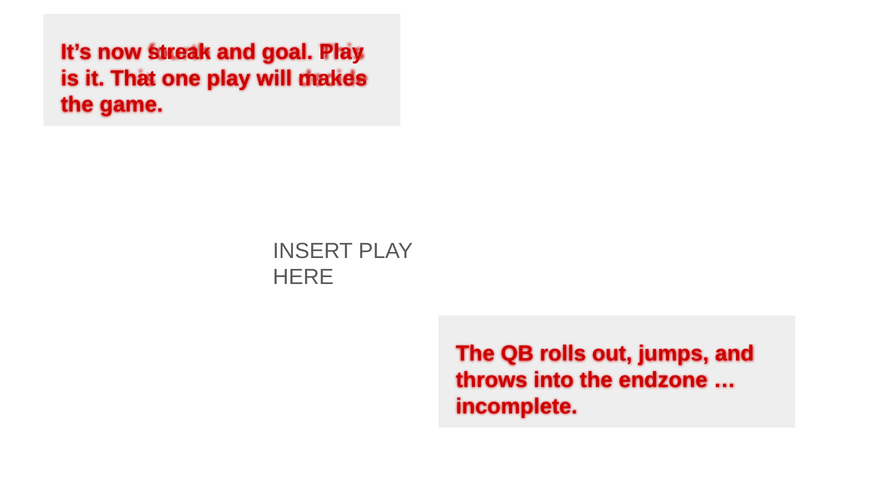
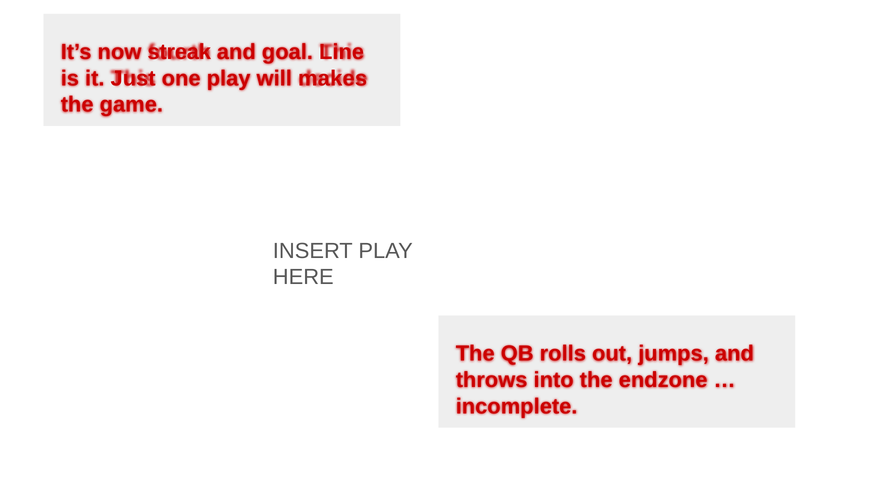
goal Play: Play -> Line (342, 52)
That: That -> Just (133, 78)
